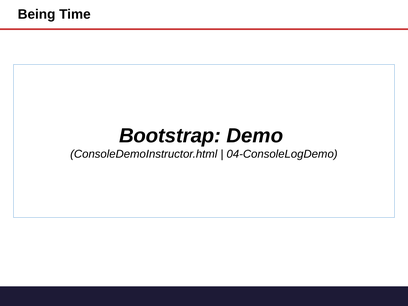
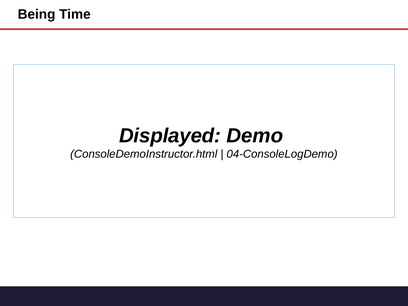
Bootstrap: Bootstrap -> Displayed (170, 136)
